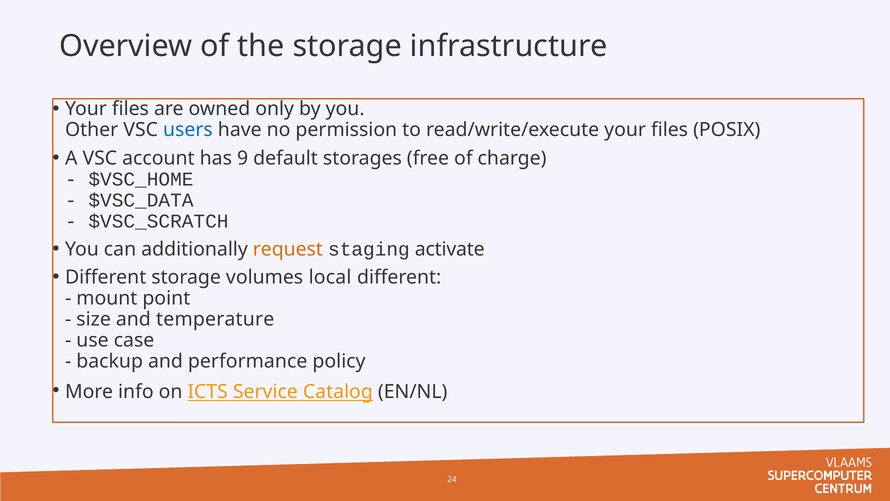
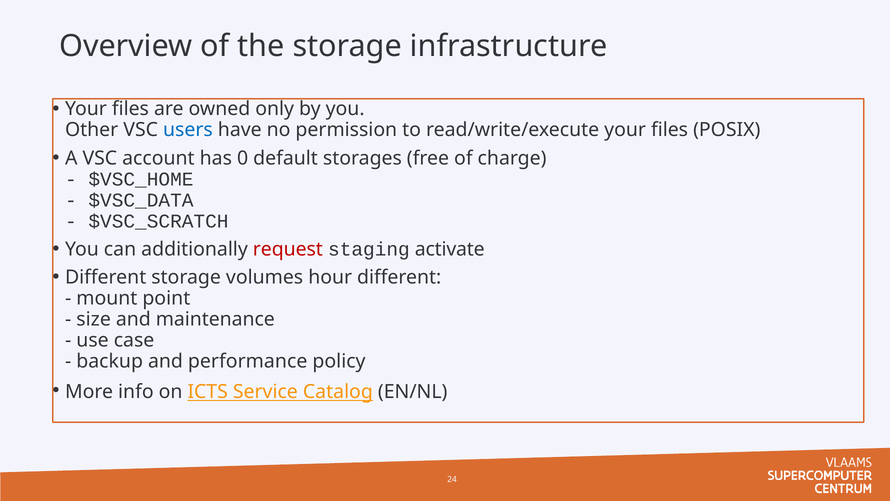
9: 9 -> 0 (243, 158)
request colour: orange -> red (288, 249)
local: local -> hour (330, 277)
temperature: temperature -> maintenance (215, 319)
